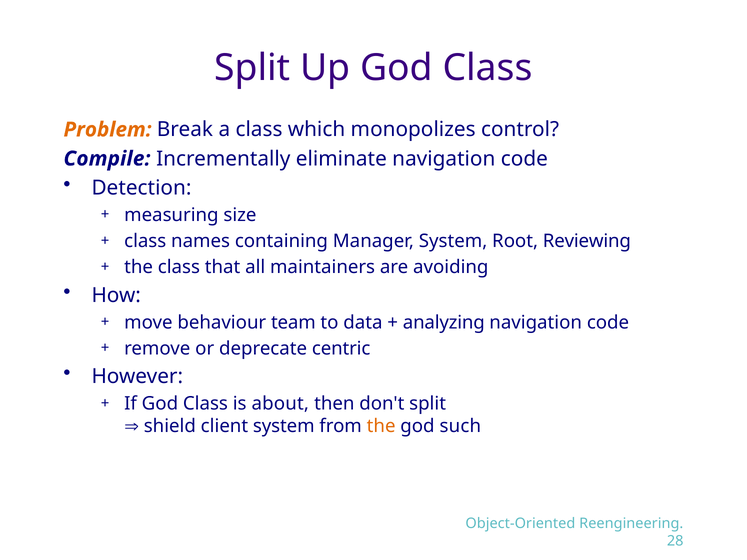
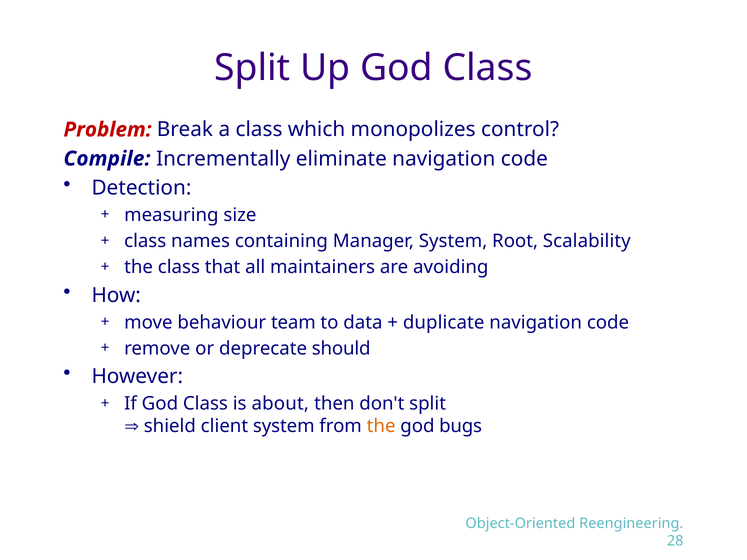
Problem colour: orange -> red (108, 130)
Reviewing: Reviewing -> Scalability (587, 241)
analyzing: analyzing -> duplicate (444, 323)
centric: centric -> should (341, 349)
such: such -> bugs (461, 426)
